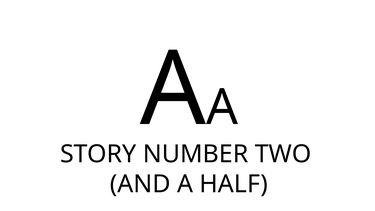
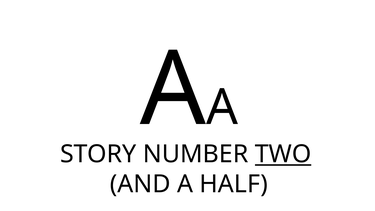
TWO underline: none -> present (283, 154)
